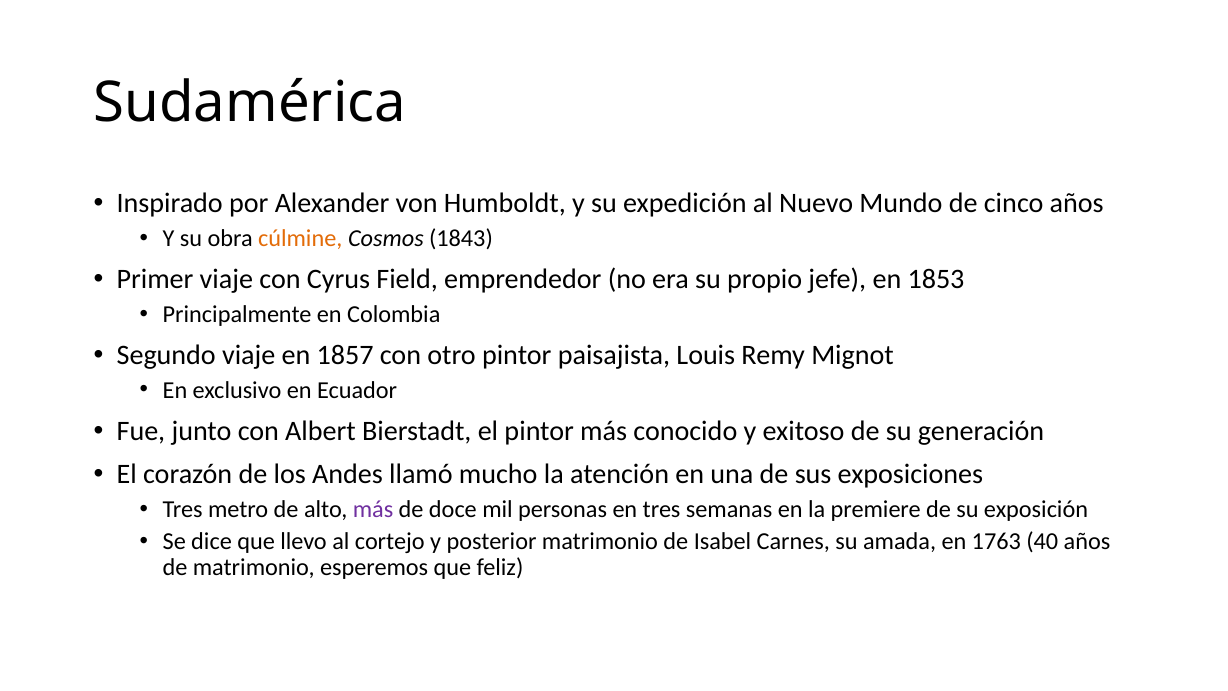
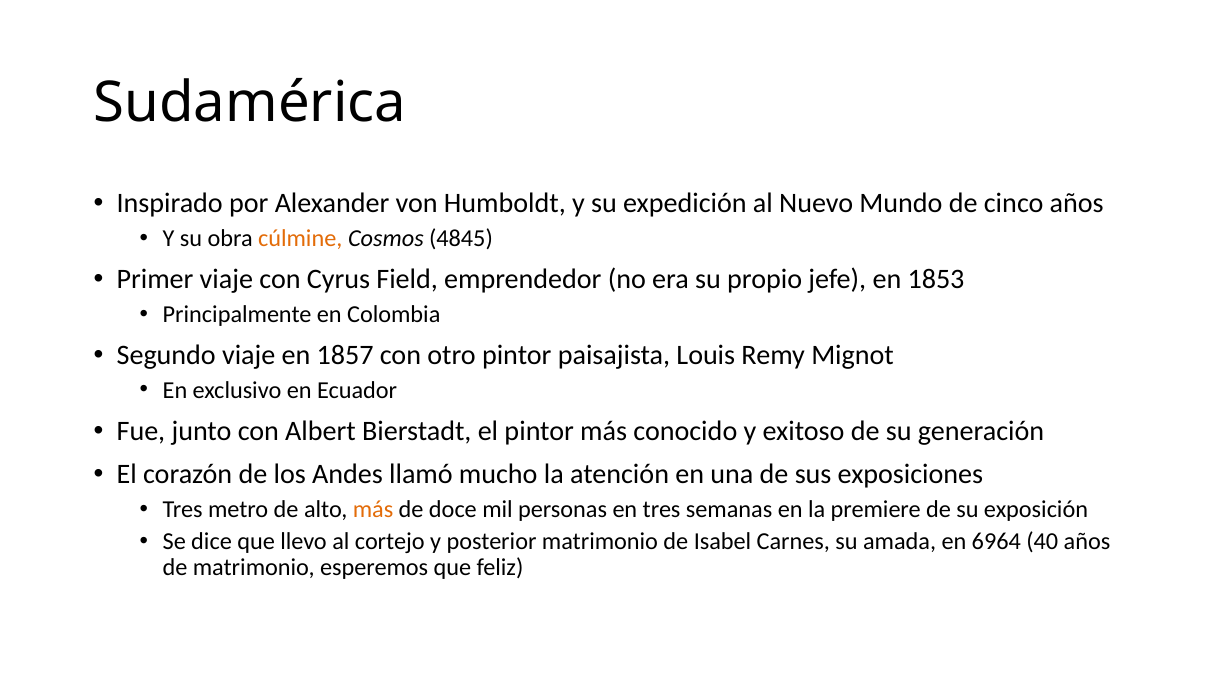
1843: 1843 -> 4845 (461, 238)
más colour: purple -> orange (373, 509)
1763: 1763 -> 6964 (996, 541)
